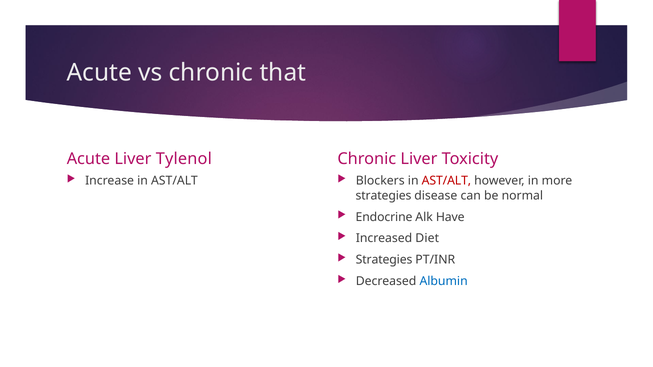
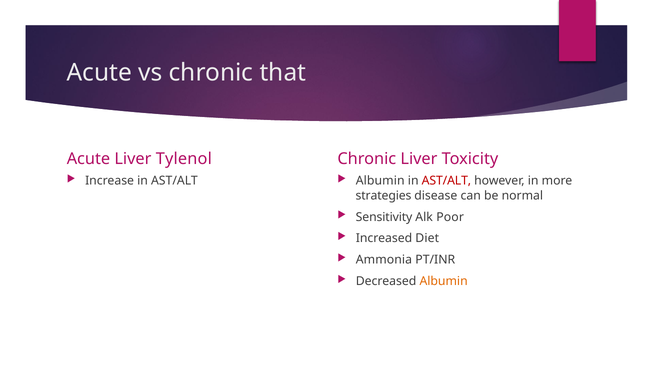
Blockers: Blockers -> Albumin (380, 181)
Endocrine: Endocrine -> Sensitivity (384, 217)
Have: Have -> Poor (450, 217)
Strategies: Strategies -> Ammonia (384, 260)
Albumin colour: blue -> orange (444, 282)
